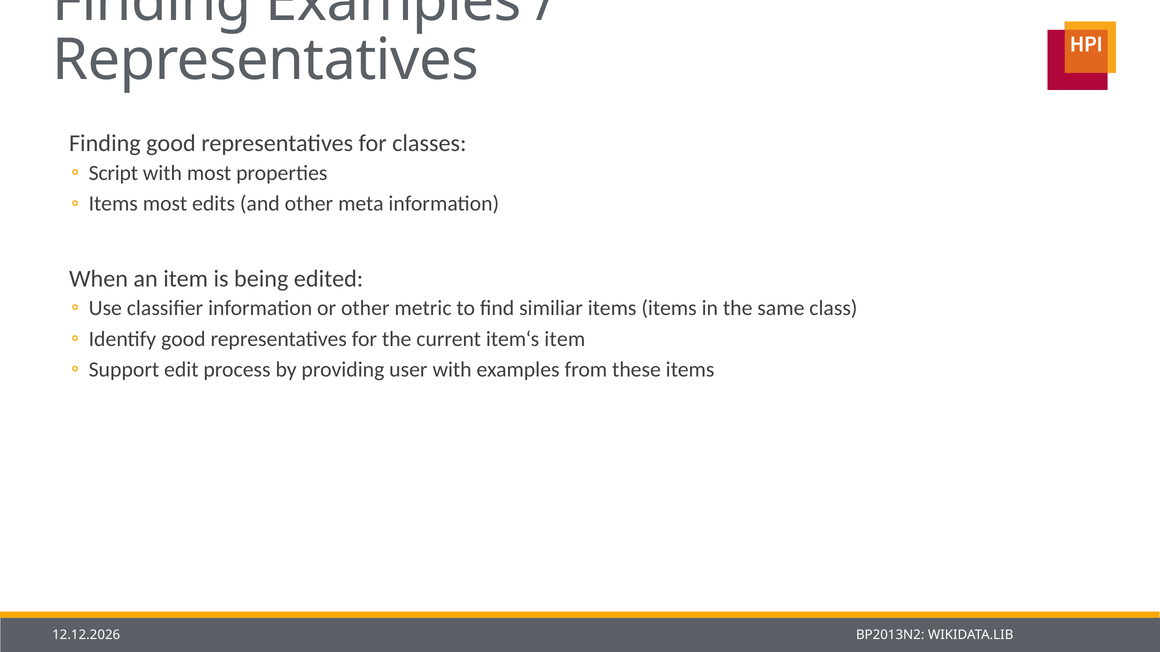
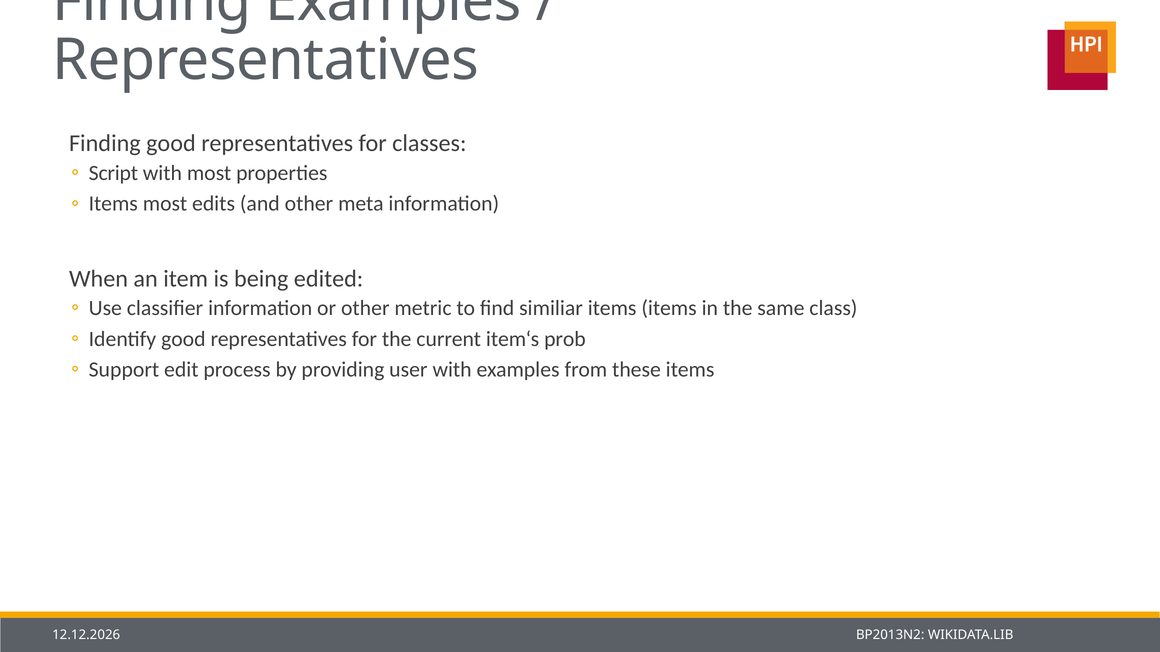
item‘s item: item -> prob (565, 339)
